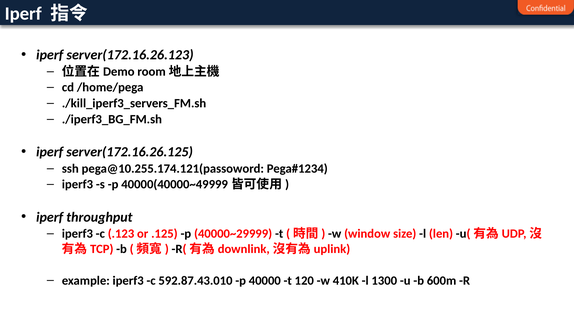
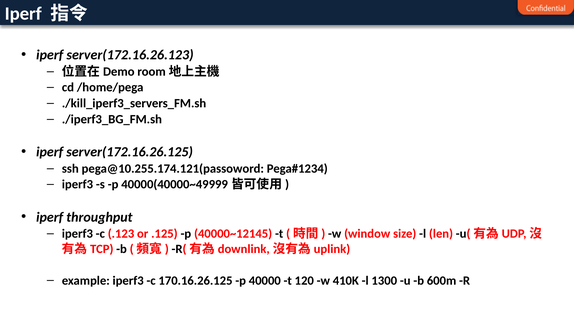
40000~29999: 40000~29999 -> 40000~12145 (233, 234)
592.87.43.010: 592.87.43.010 -> 170.16.26.125 (195, 280)
